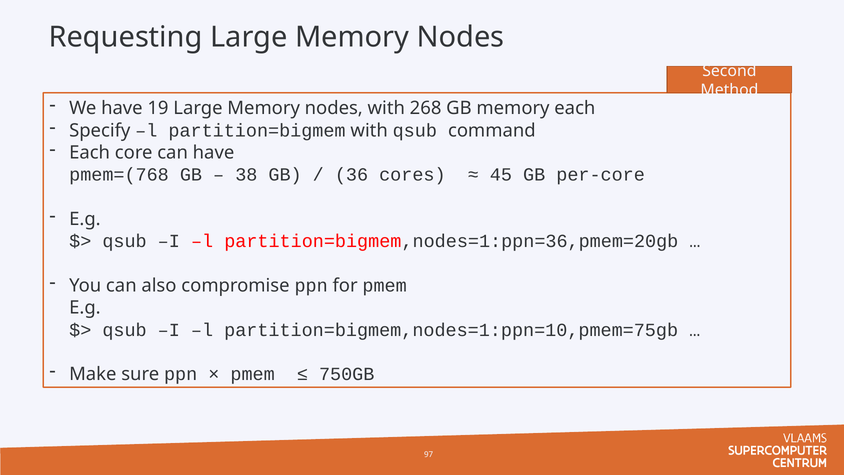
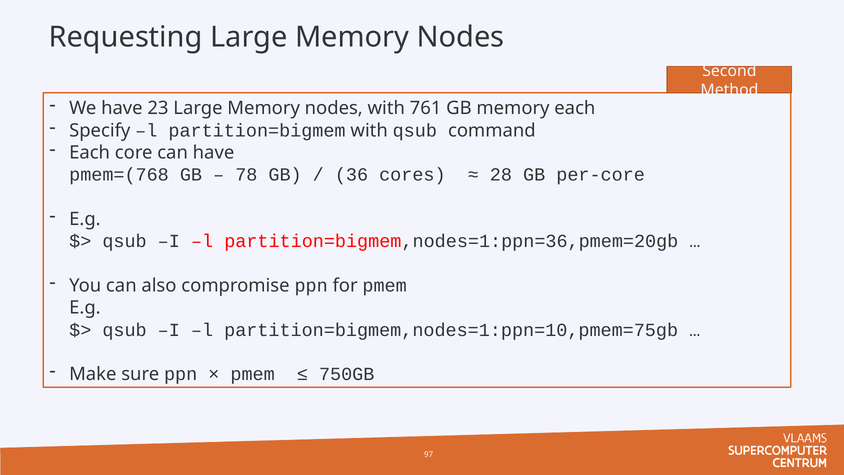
19: 19 -> 23 (158, 108)
268: 268 -> 761 (426, 108)
38: 38 -> 78 (246, 175)
45: 45 -> 28 (501, 175)
